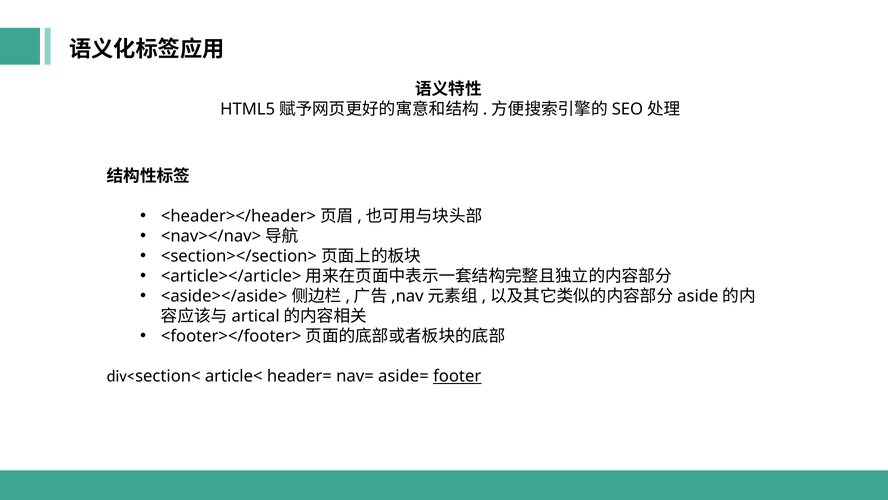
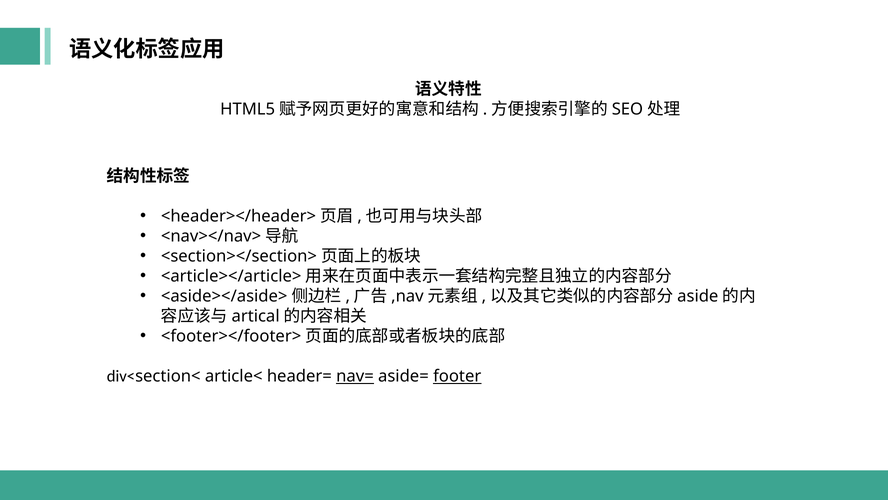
nav= underline: none -> present (355, 376)
